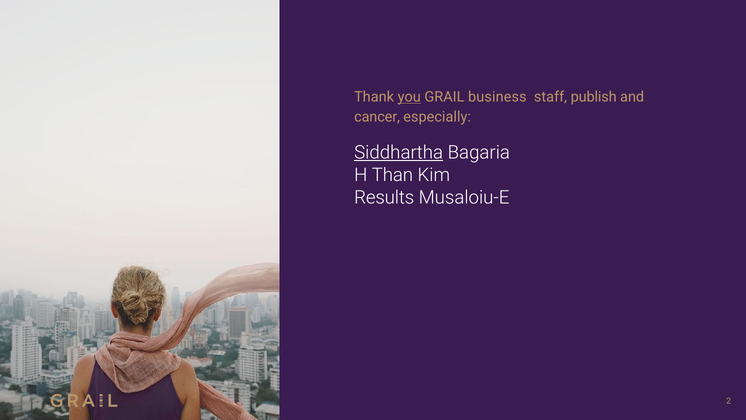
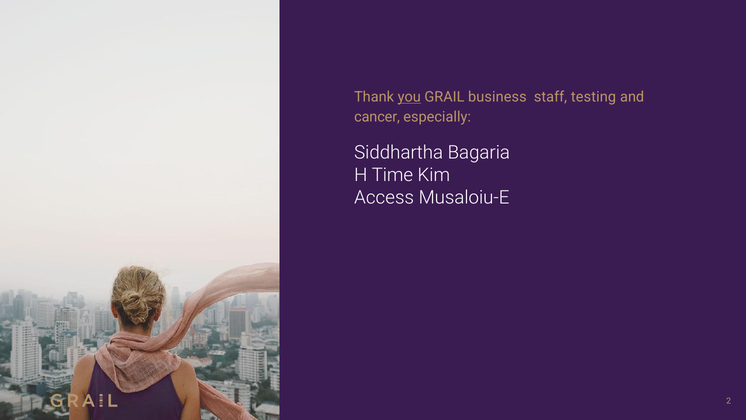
publish: publish -> testing (594, 97)
Siddhartha underline: present -> none (399, 152)
Than: Than -> Time (392, 175)
Results: Results -> Access (384, 197)
